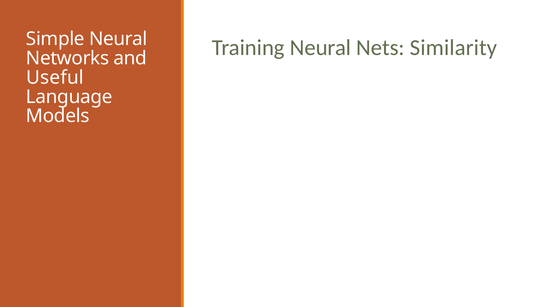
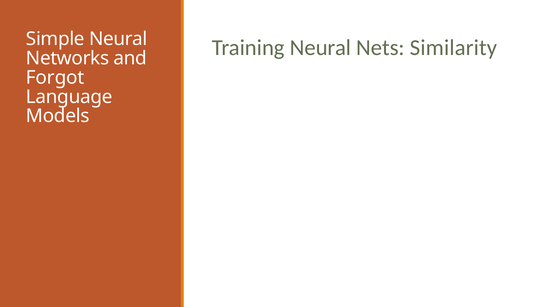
Useful: Useful -> Forgot (55, 77)
